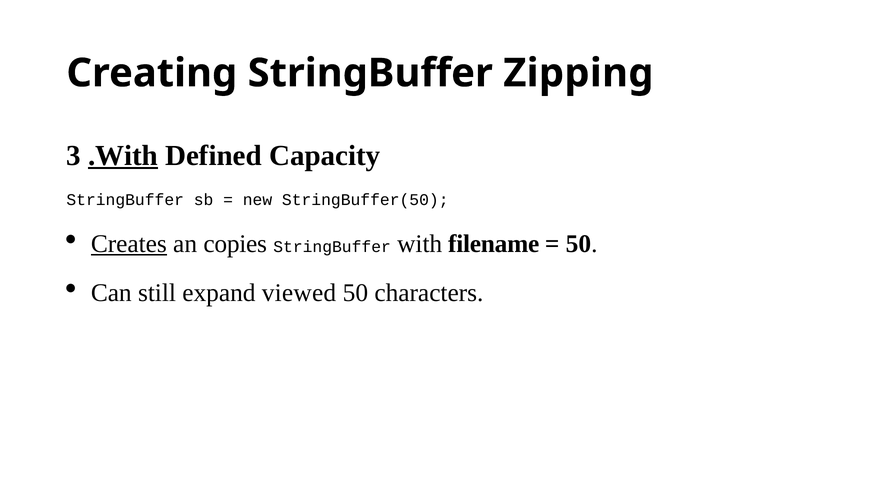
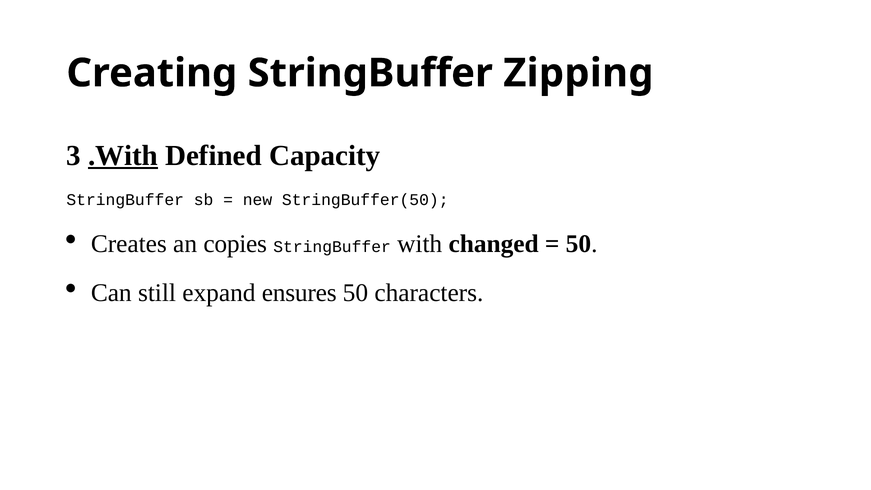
Creates underline: present -> none (129, 244)
filename: filename -> changed (494, 244)
viewed: viewed -> ensures (299, 293)
